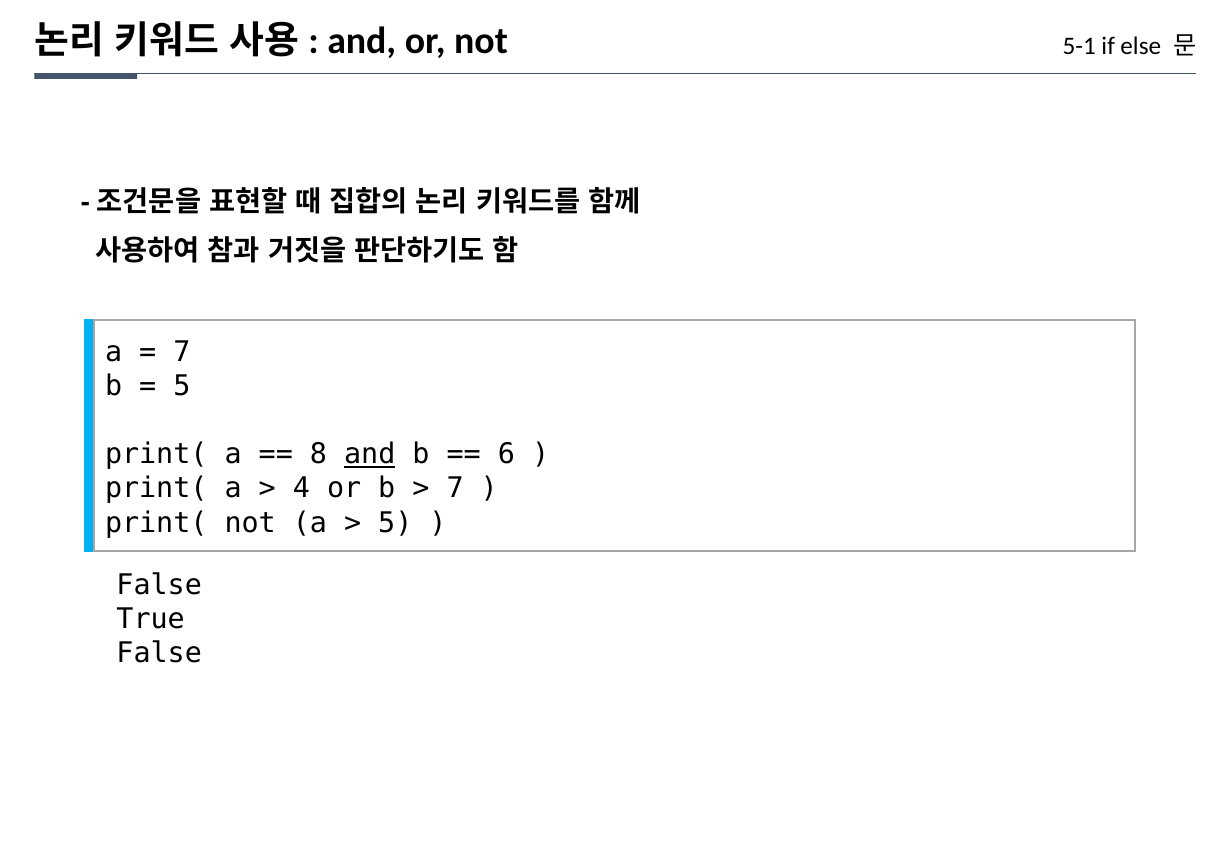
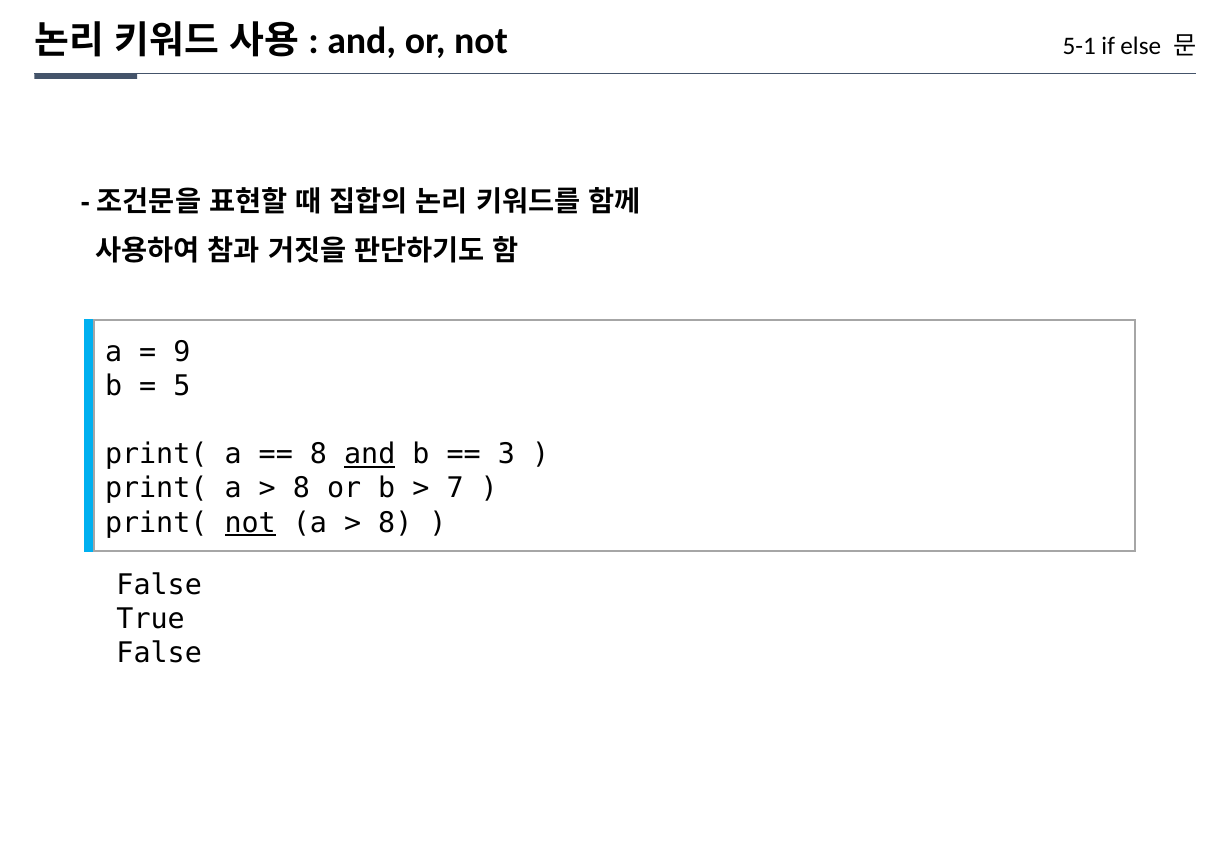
7: 7 -> 9 (182, 352)
6: 6 -> 3 (506, 454)
4: 4 -> 8 (301, 488)
not underline: none -> present (250, 522)
5: 5 -> 8 (395, 522)
